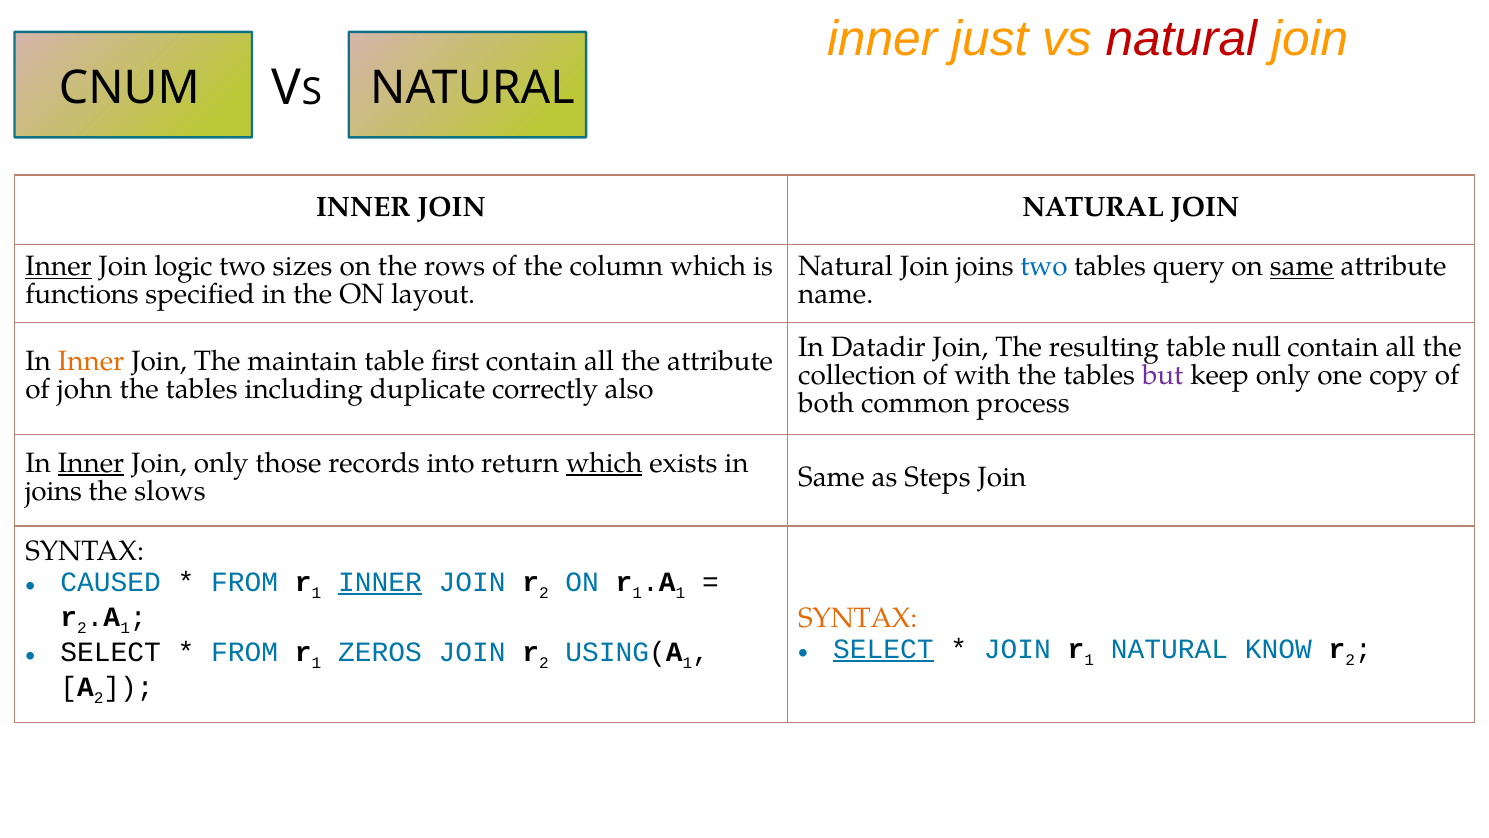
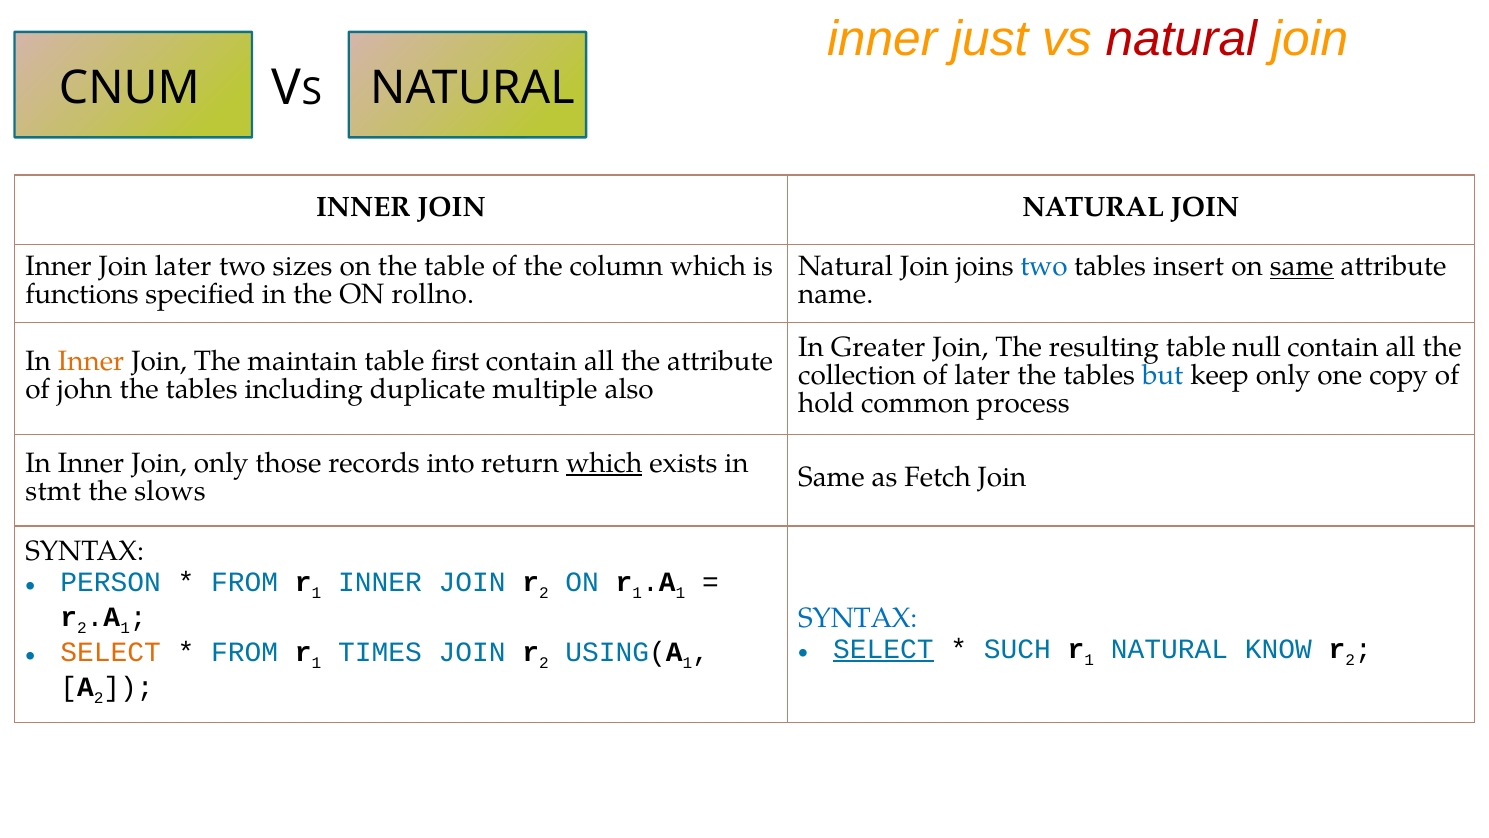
Inner underline: present -> none (59, 266)
Join logic: logic -> later (183, 266)
the rows: rows -> table (455, 266)
query: query -> insert (1189, 266)
layout: layout -> rollno (433, 295)
Datadir: Datadir -> Greater (878, 347)
of with: with -> later (982, 375)
but colour: purple -> blue (1163, 375)
correctly: correctly -> multiple (545, 389)
both: both -> hold (826, 403)
Inner underline: present -> none (91, 463)
Steps: Steps -> Fetch (938, 477)
joins: joins -> stmt (53, 491)
CAUSED: CAUSED -> PERSON (111, 582)
INNER underline: present -> none (380, 582)
SYNTAX colour: orange -> blue (858, 618)
JOIN: JOIN -> SUCH (1017, 649)
SELECT colour: black -> orange (111, 652)
ZEROS: ZEROS -> TIMES (380, 652)
